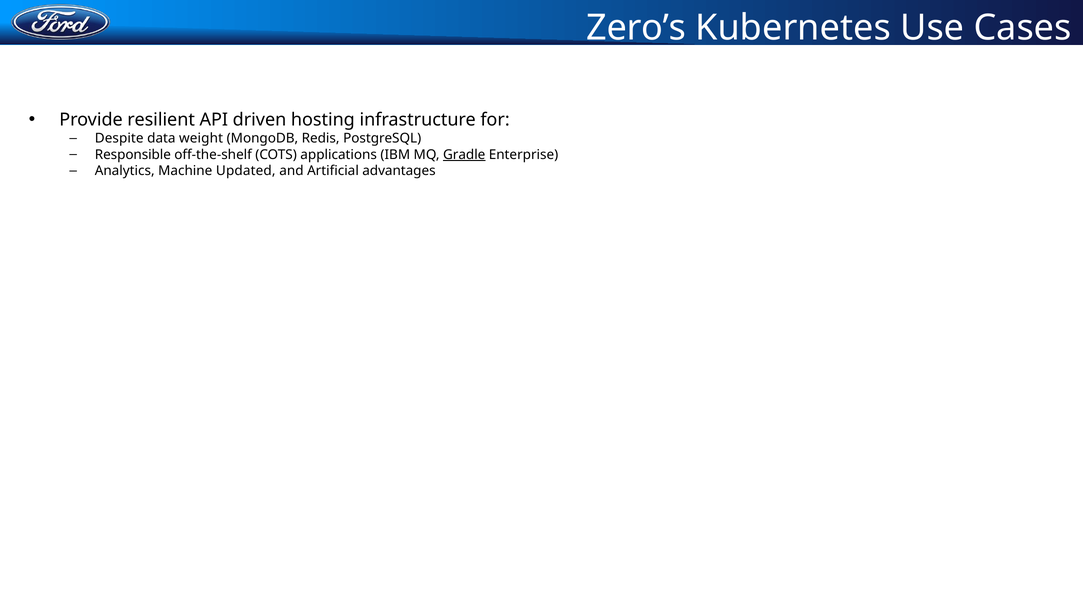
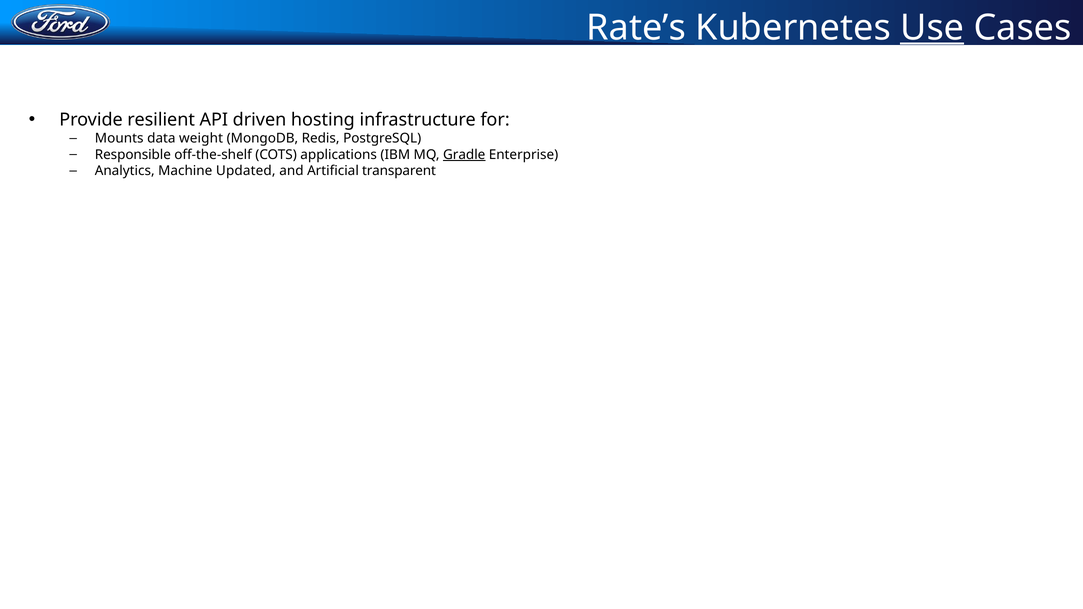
Zero’s: Zero’s -> Rate’s (636, 28)
Use underline: none -> present (932, 28)
Despite: Despite -> Mounts (119, 138)
advantages: advantages -> transparent (399, 171)
